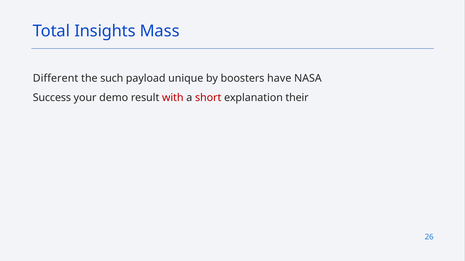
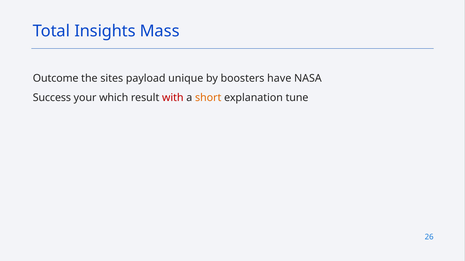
Different: Different -> Outcome (56, 78)
such: such -> sites (112, 78)
demo: demo -> which (114, 98)
short colour: red -> orange (208, 98)
their: their -> tune (297, 98)
